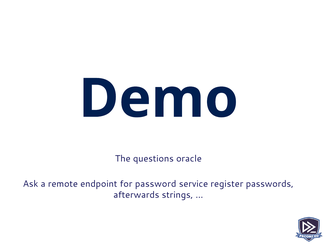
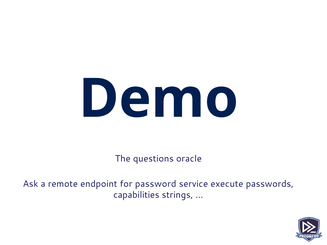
register: register -> execute (227, 184)
afterwards: afterwards -> capabilities (136, 195)
